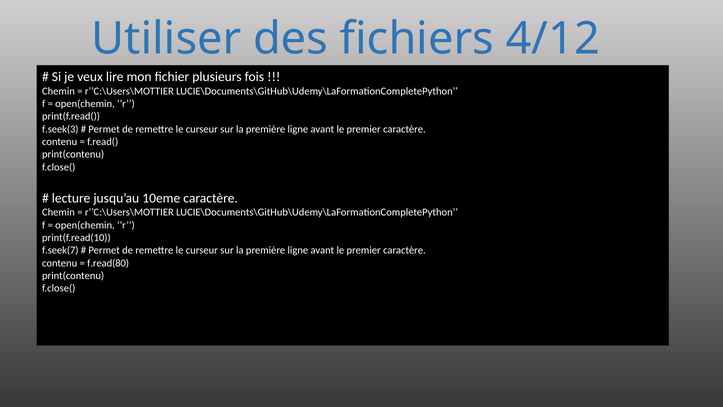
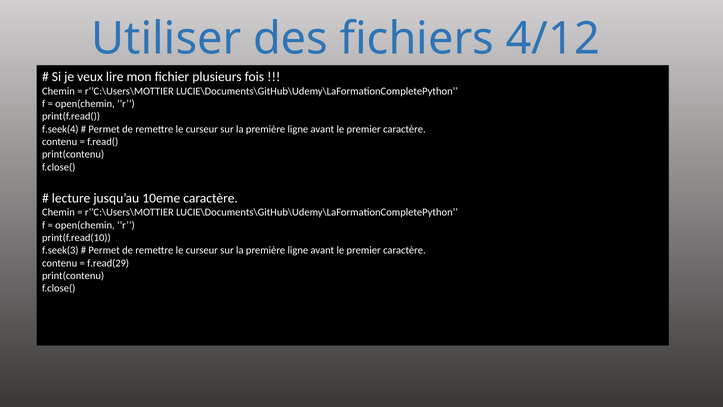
f.seek(3: f.seek(3 -> f.seek(4 (60, 129)
f.seek(7: f.seek(7 -> f.seek(3 (60, 250)
f.read(80: f.read(80 -> f.read(29 (108, 263)
